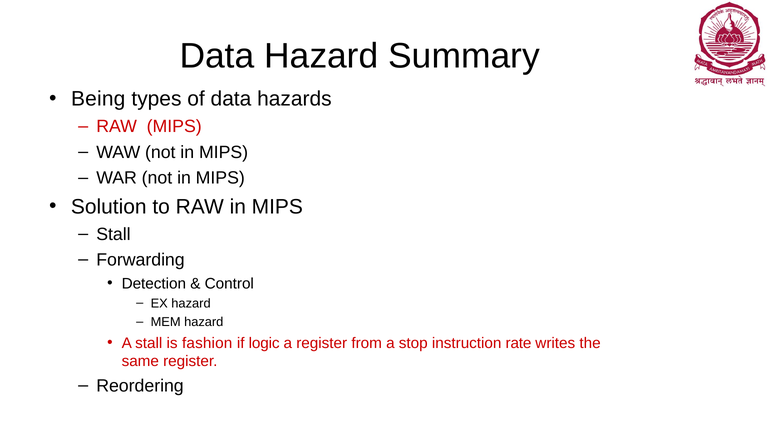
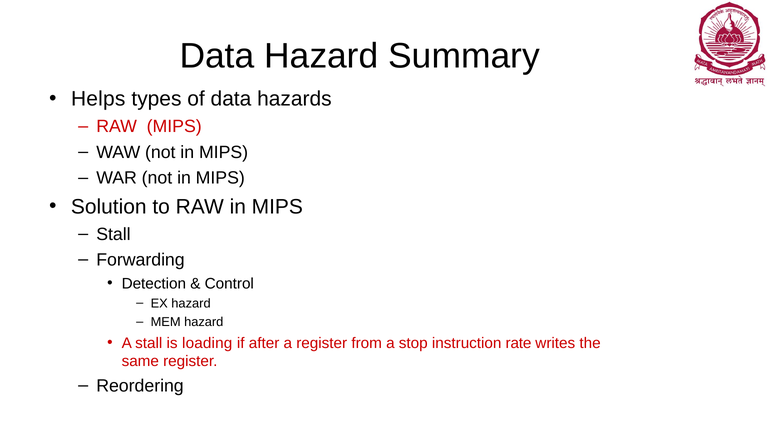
Being: Being -> Helps (98, 99)
fashion: fashion -> loading (207, 343)
logic: logic -> after (264, 343)
